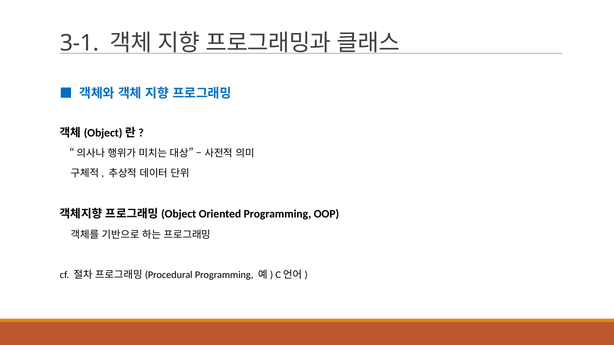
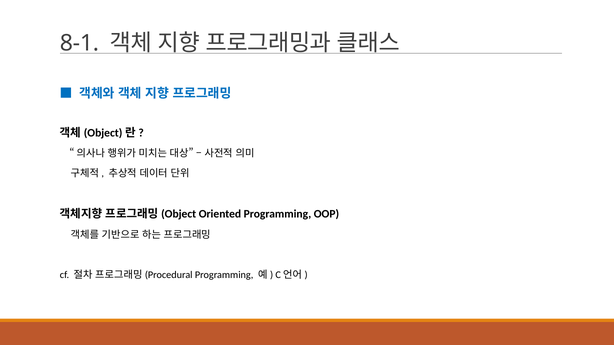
3-1: 3-1 -> 8-1 (79, 43)
